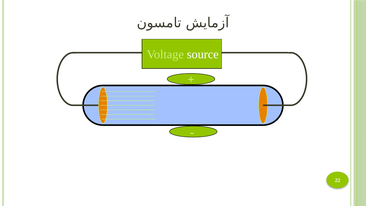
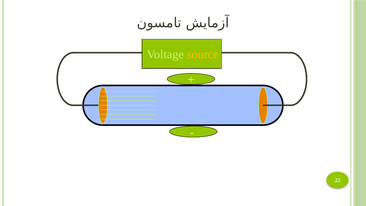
source colour: white -> yellow (203, 54)
